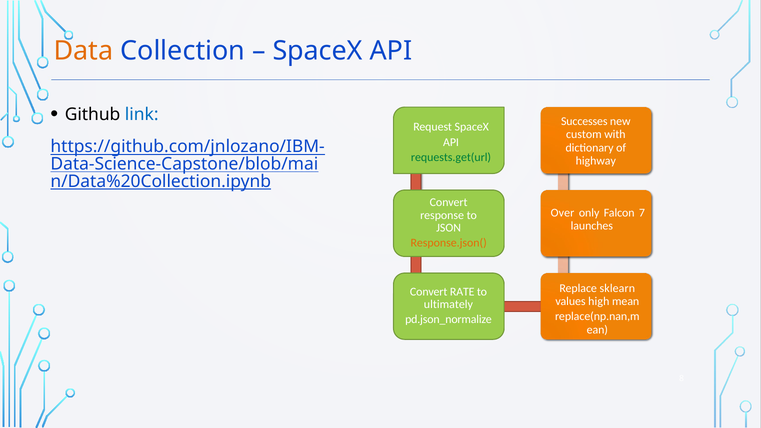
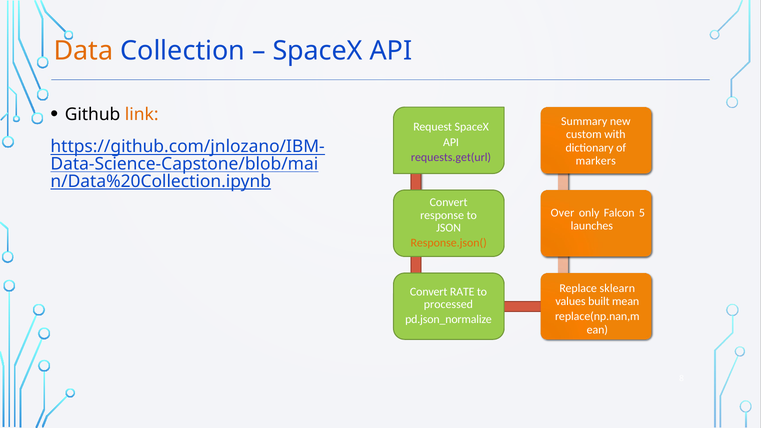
link colour: blue -> orange (142, 114)
Successes: Successes -> Summary (584, 122)
requests.get(url colour: green -> purple (451, 157)
highway: highway -> markers (596, 161)
7: 7 -> 5 (642, 213)
high: high -> built (599, 301)
ultimately: ultimately -> processed (448, 304)
